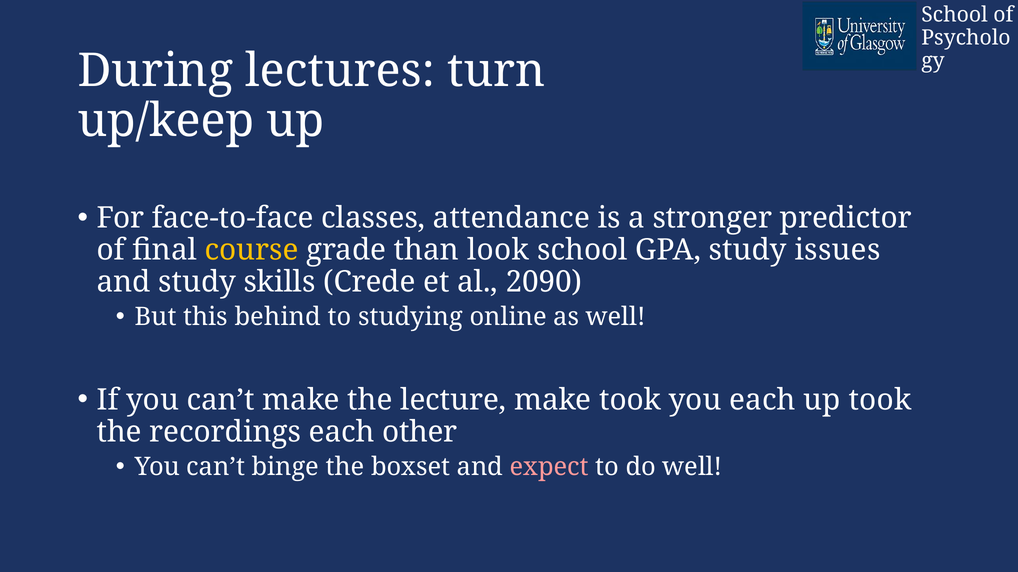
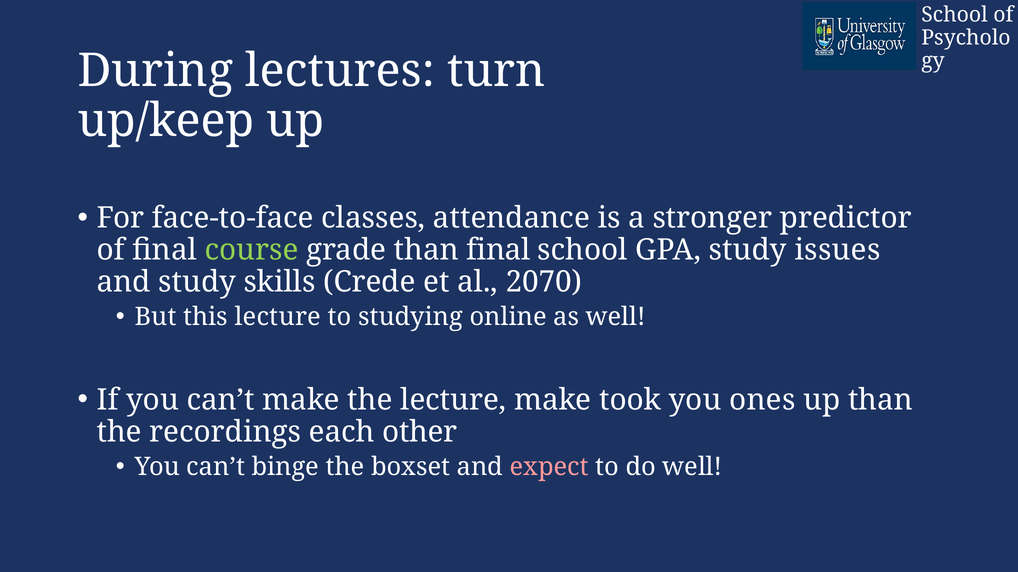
course colour: yellow -> light green (252, 250)
than look: look -> final (498, 250)
2090: 2090 -> 2070 (544, 282)
this behind: behind -> lecture (278, 317)
you each: each -> ones (762, 400)
up took: took -> than (880, 400)
